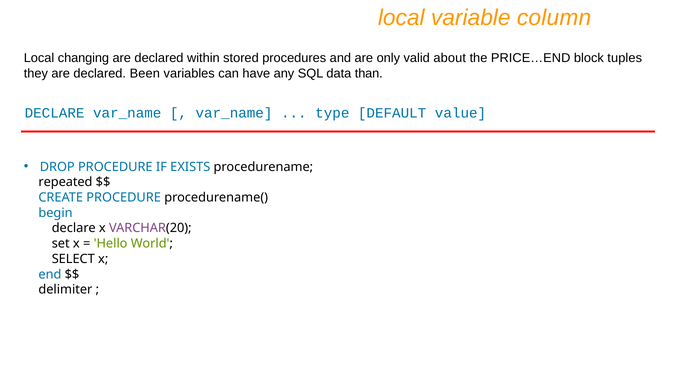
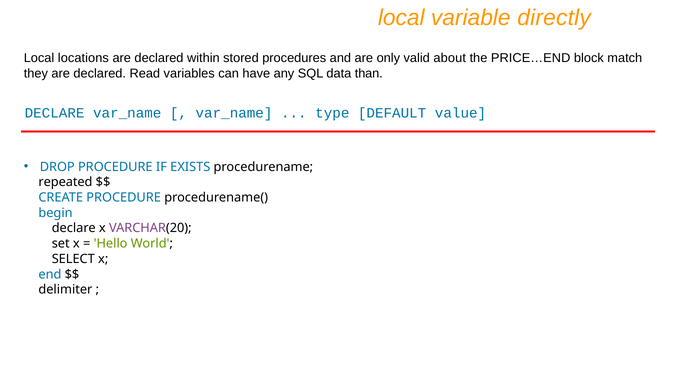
column: column -> directly (554, 18)
changing: changing -> locations (83, 58)
tuples: tuples -> match (625, 58)
Been: Been -> Read (145, 73)
